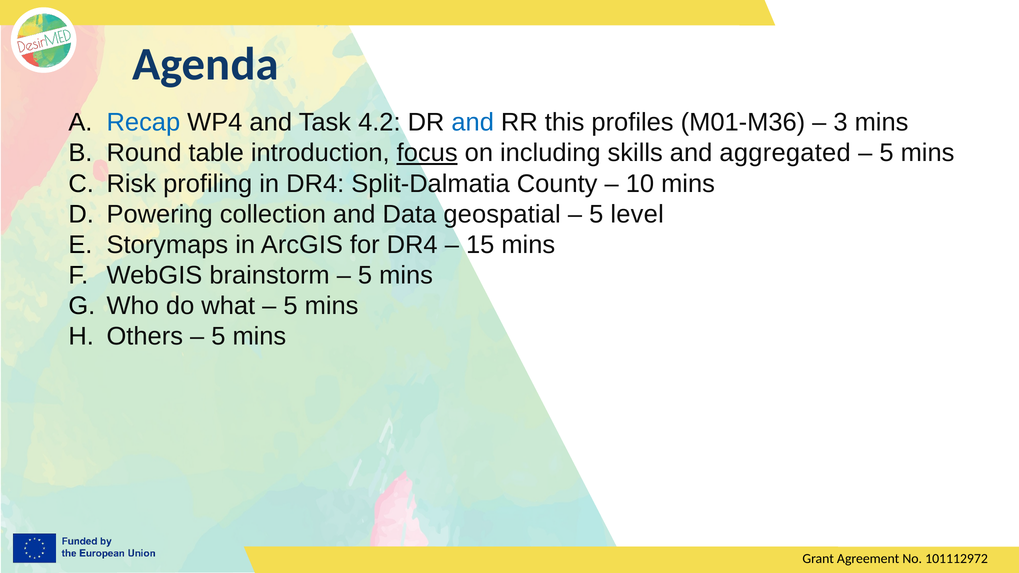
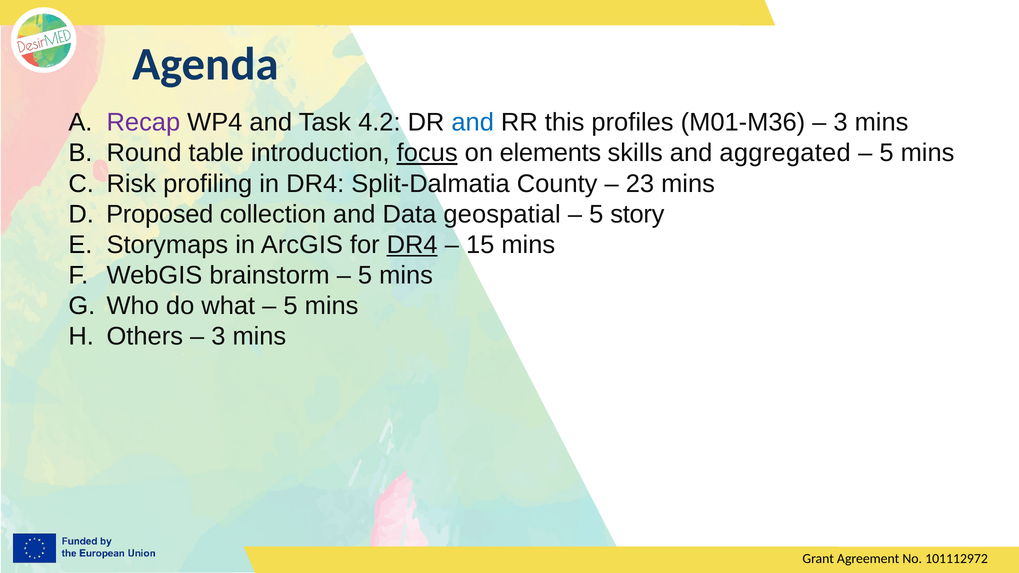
Recap colour: blue -> purple (143, 123)
including: including -> elements (550, 153)
10: 10 -> 23 (640, 184)
Powering: Powering -> Proposed (160, 214)
level: level -> story (637, 214)
DR4 underline: none -> present (412, 245)
5: 5 -> 3 (218, 337)
